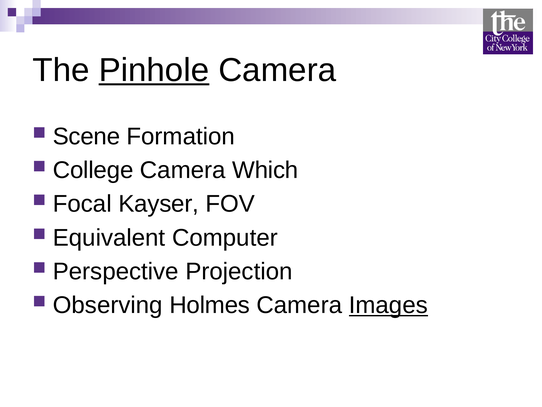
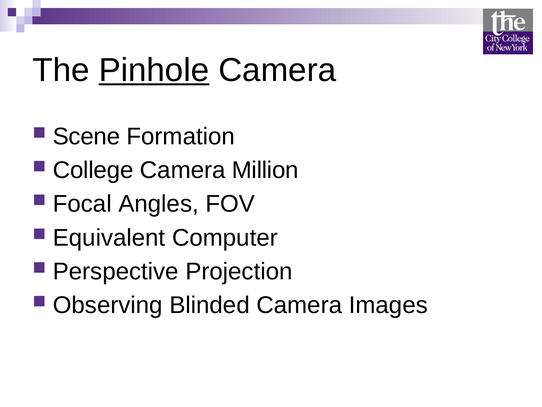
Which: Which -> Million (265, 170)
Kayser: Kayser -> Angles (159, 204)
Holmes: Holmes -> Blinded (210, 305)
Images underline: present -> none (388, 305)
